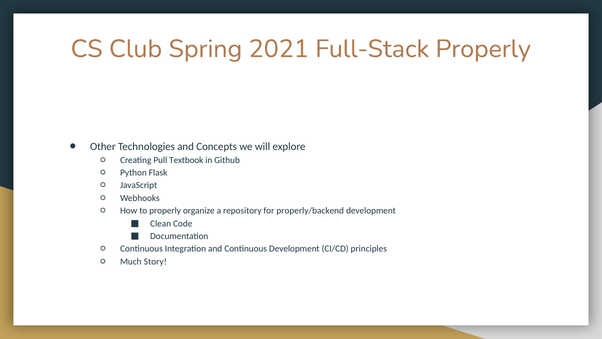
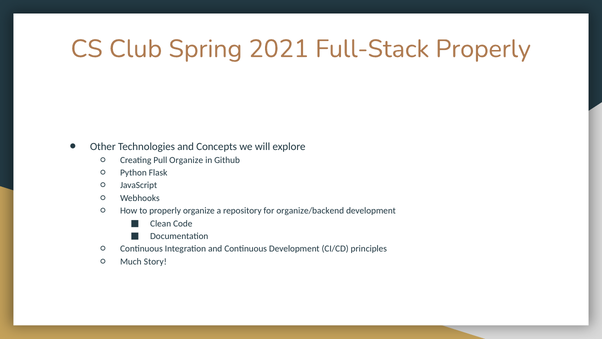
Pull Textbook: Textbook -> Organize (186, 160)
properly/backend: properly/backend -> organize/backend (310, 211)
